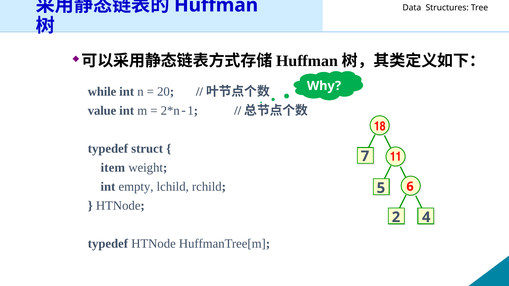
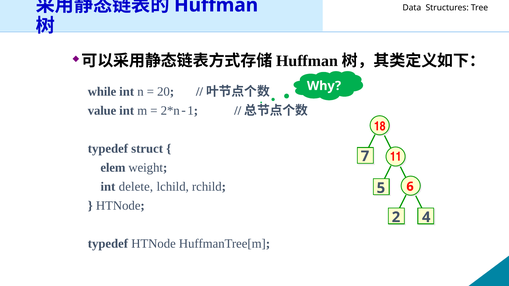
item: item -> elem (113, 168)
empty: empty -> delete (136, 187)
